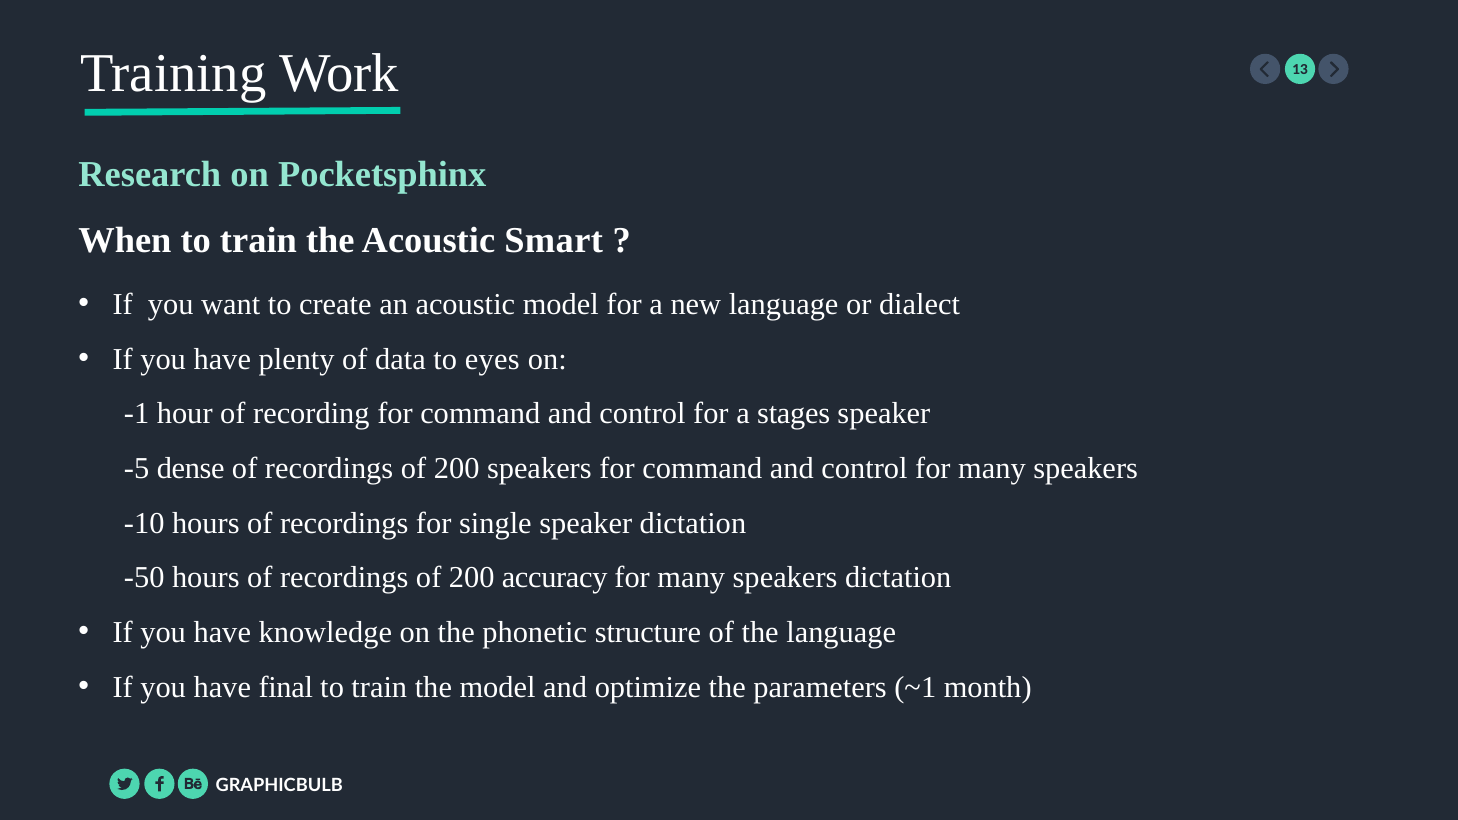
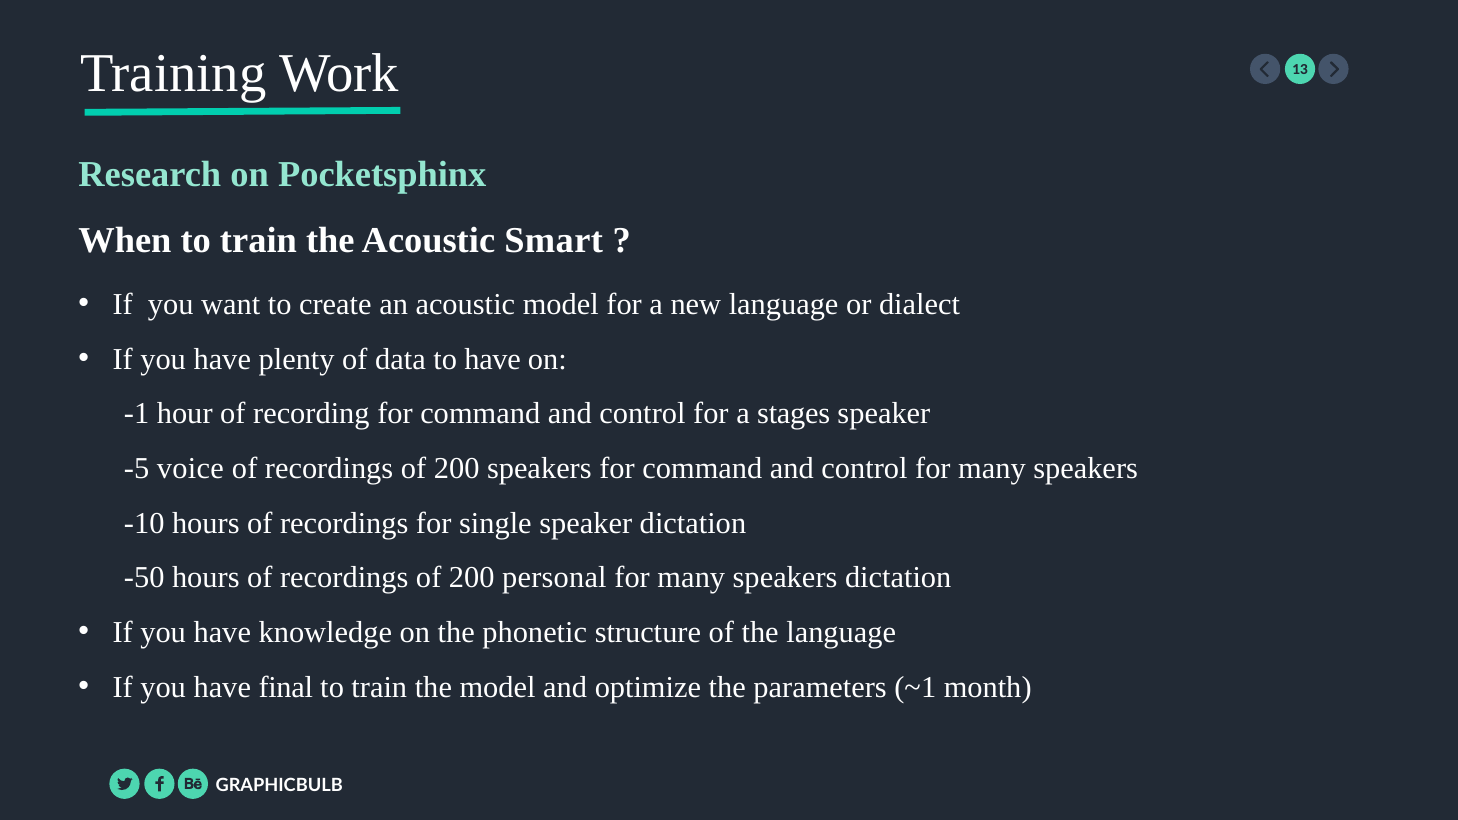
to eyes: eyes -> have (493, 359)
dense: dense -> voice (190, 469)
accuracy: accuracy -> personal (554, 578)
